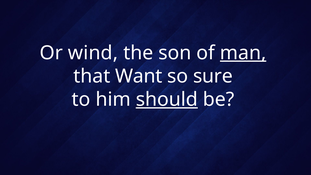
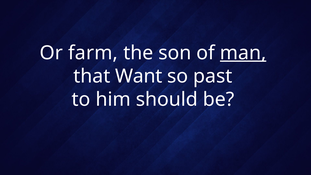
wind: wind -> farm (93, 53)
sure: sure -> past (213, 76)
should underline: present -> none (167, 99)
